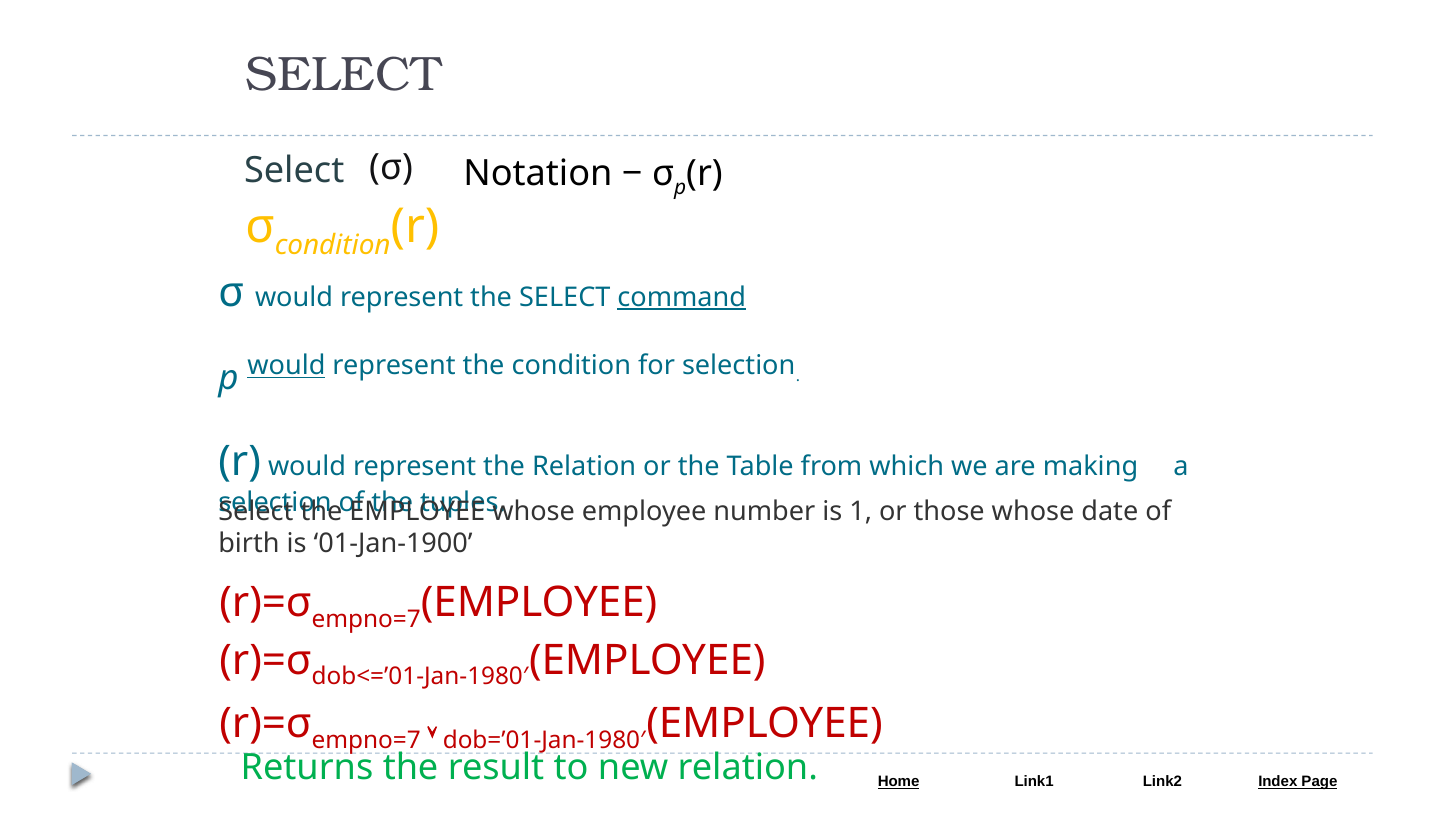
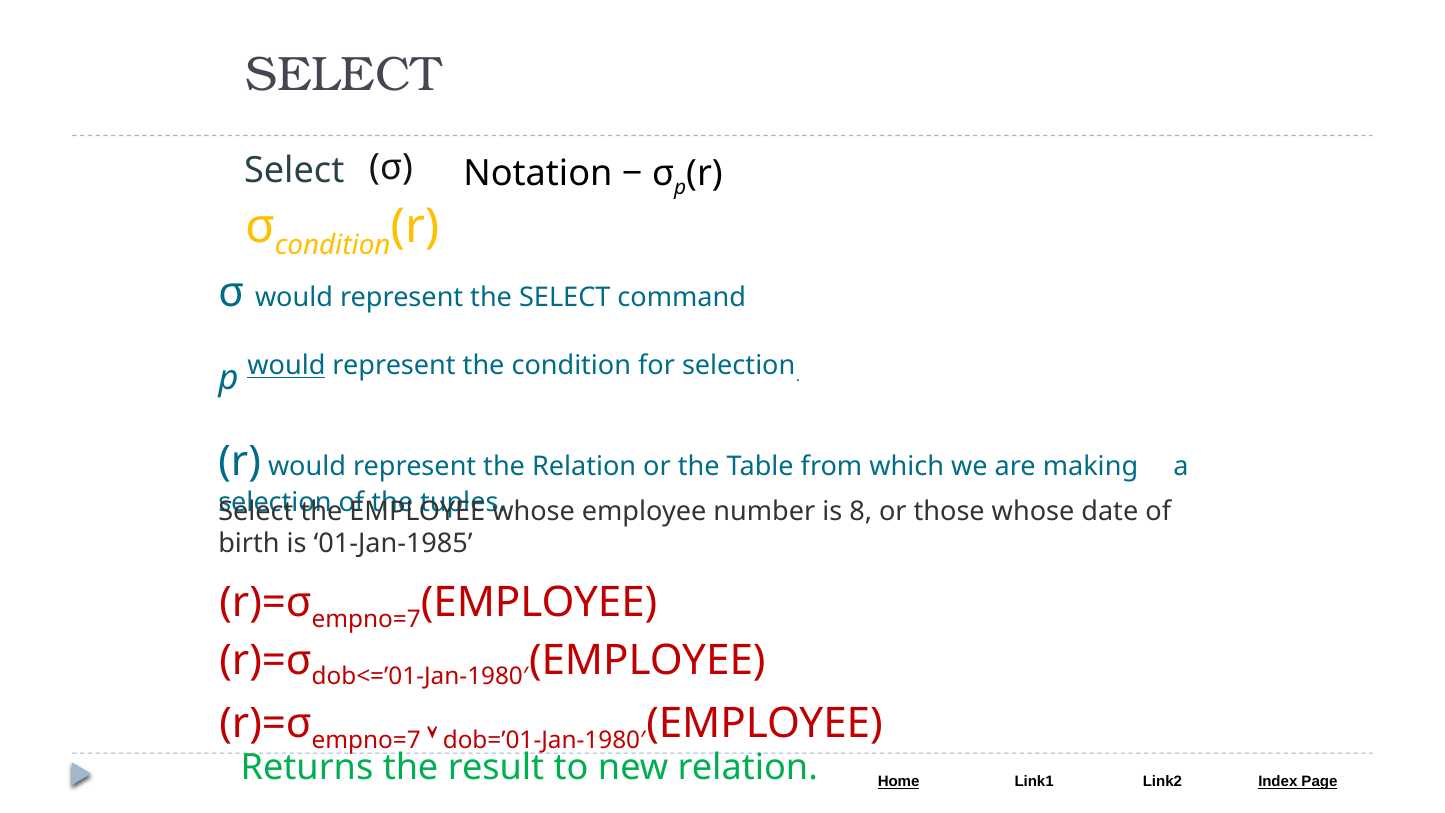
command underline: present -> none (682, 297)
1: 1 -> 8 (861, 511)
01-Jan-1900: 01-Jan-1900 -> 01-Jan-1985 (393, 544)
